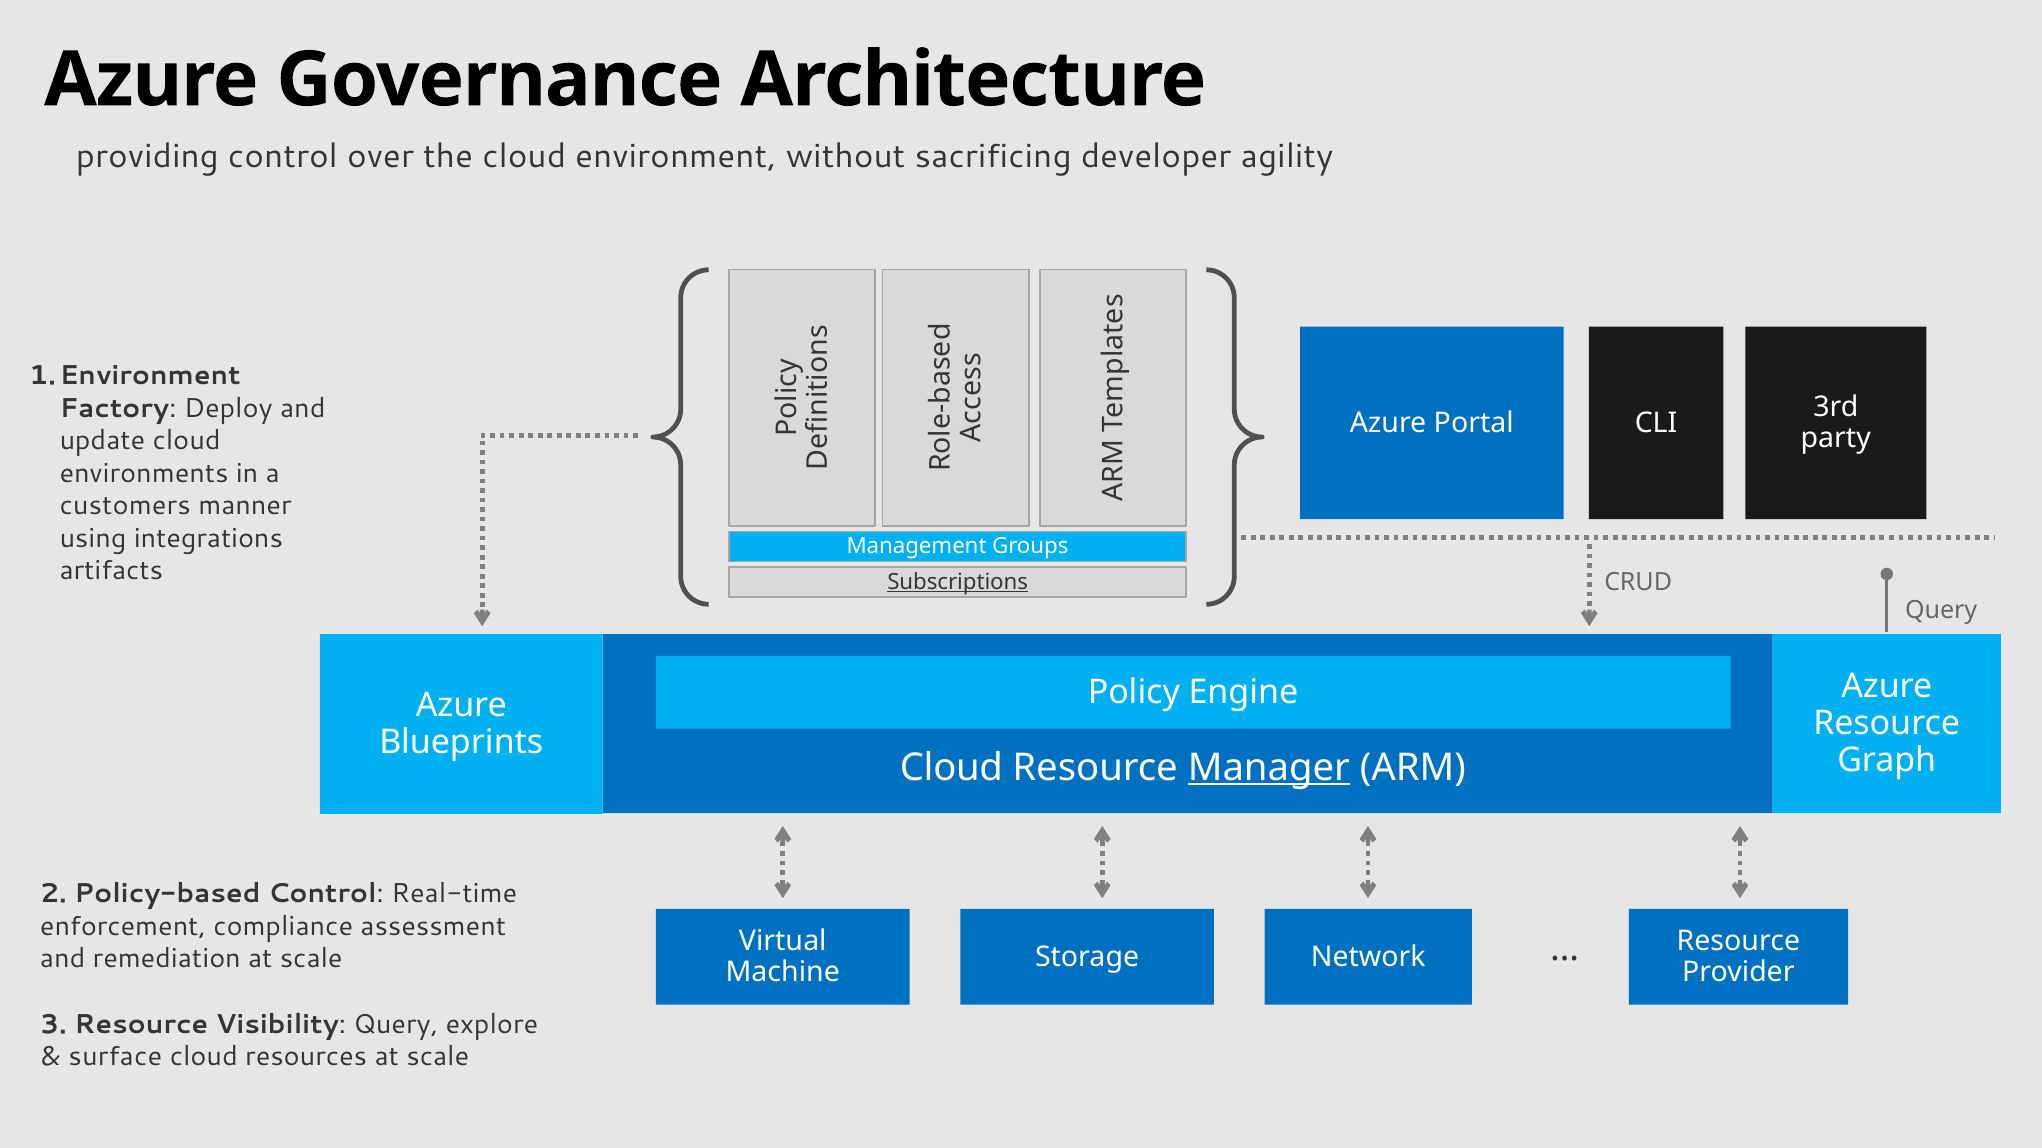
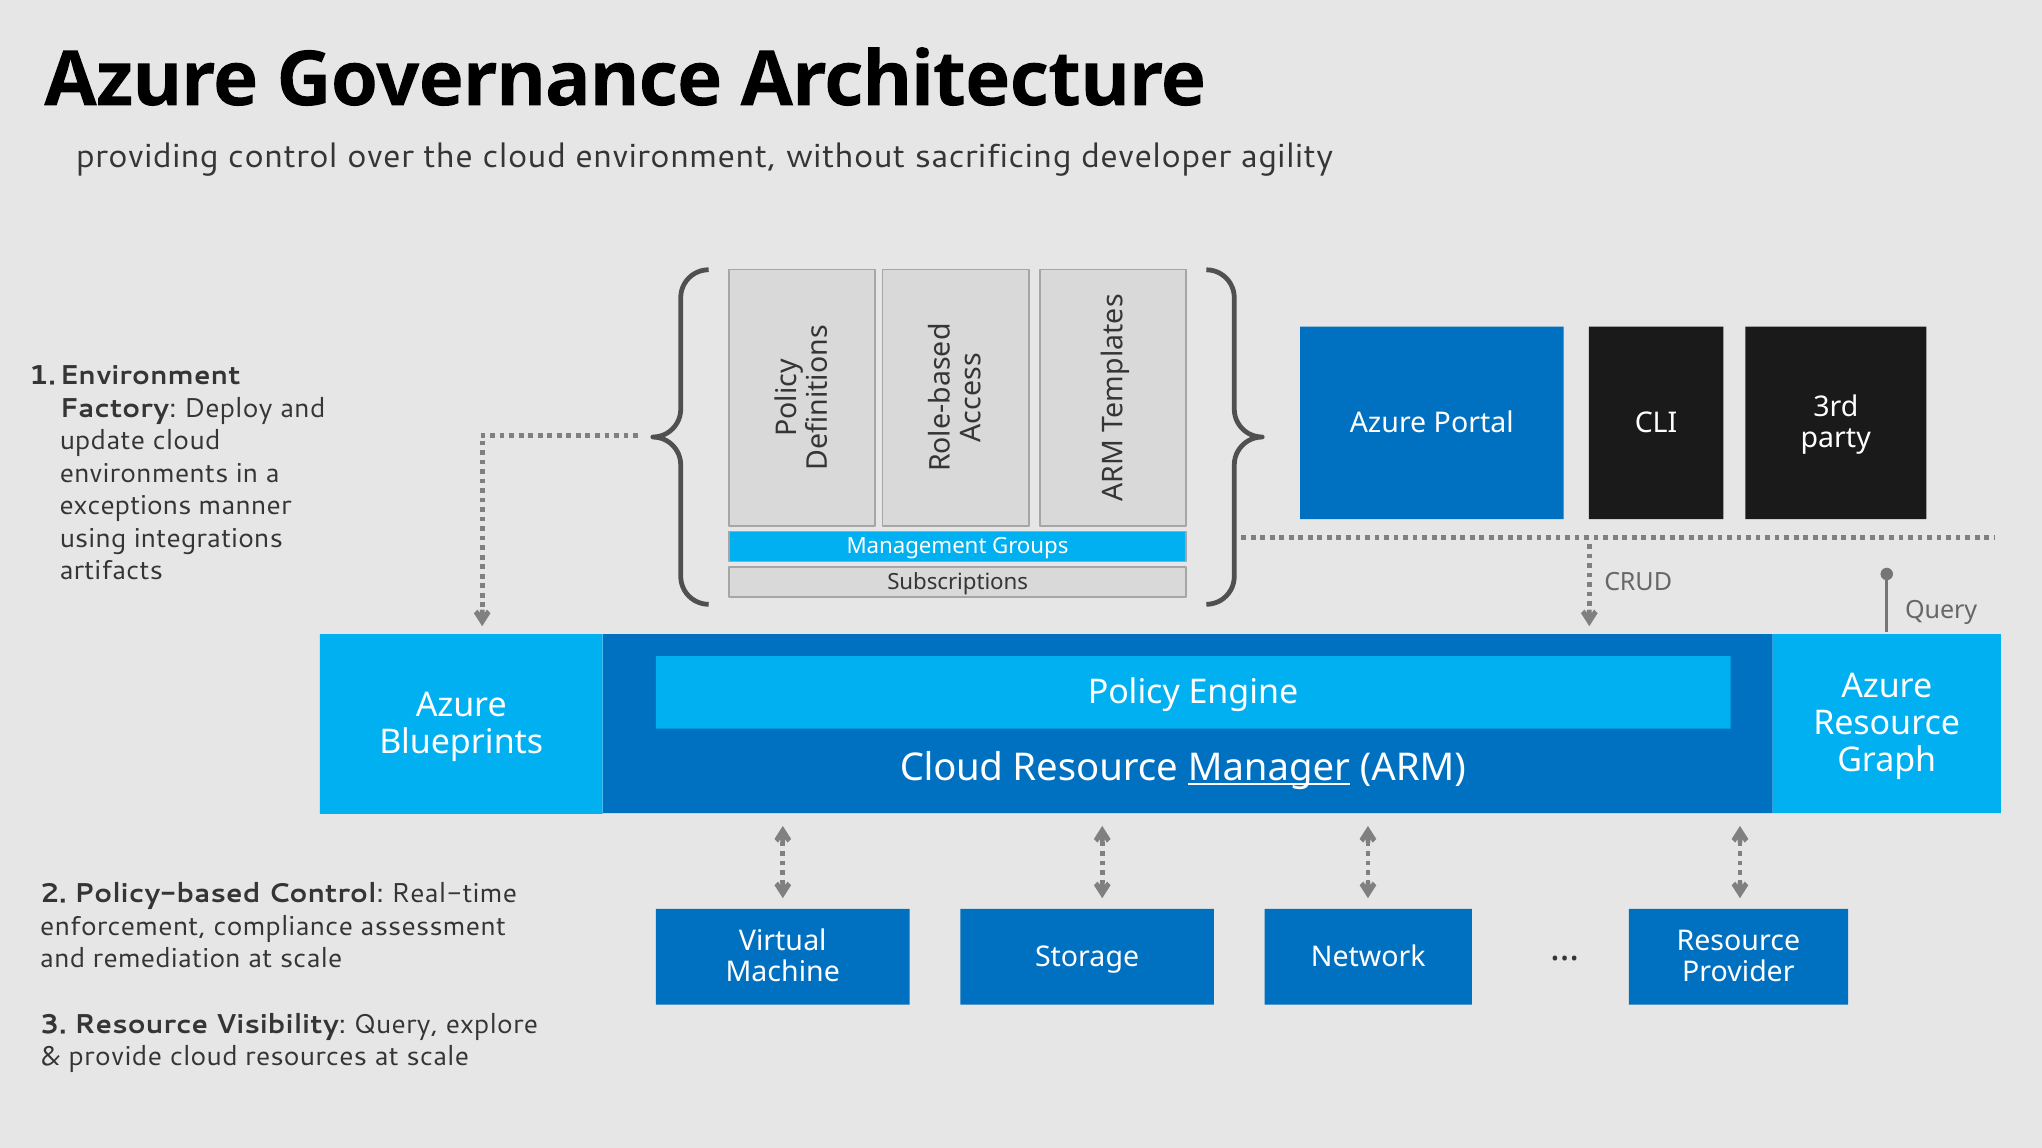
customers: customers -> exceptions (125, 506)
Subscriptions underline: present -> none (958, 582)
surface: surface -> provide (115, 1057)
